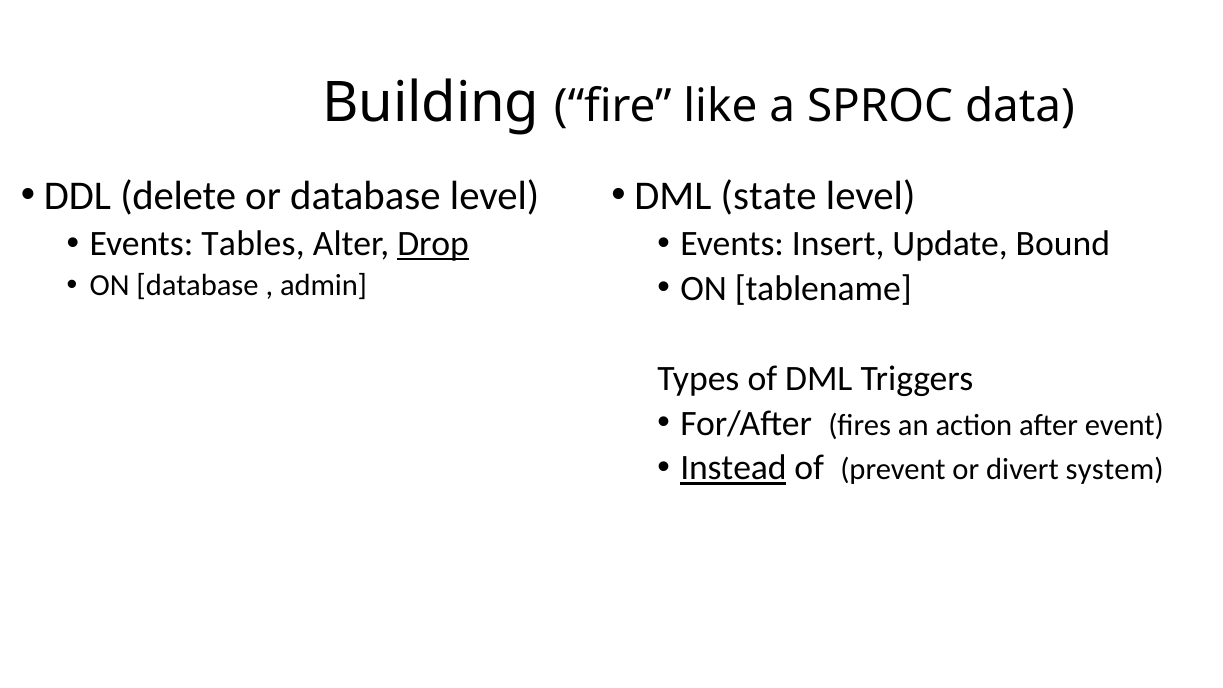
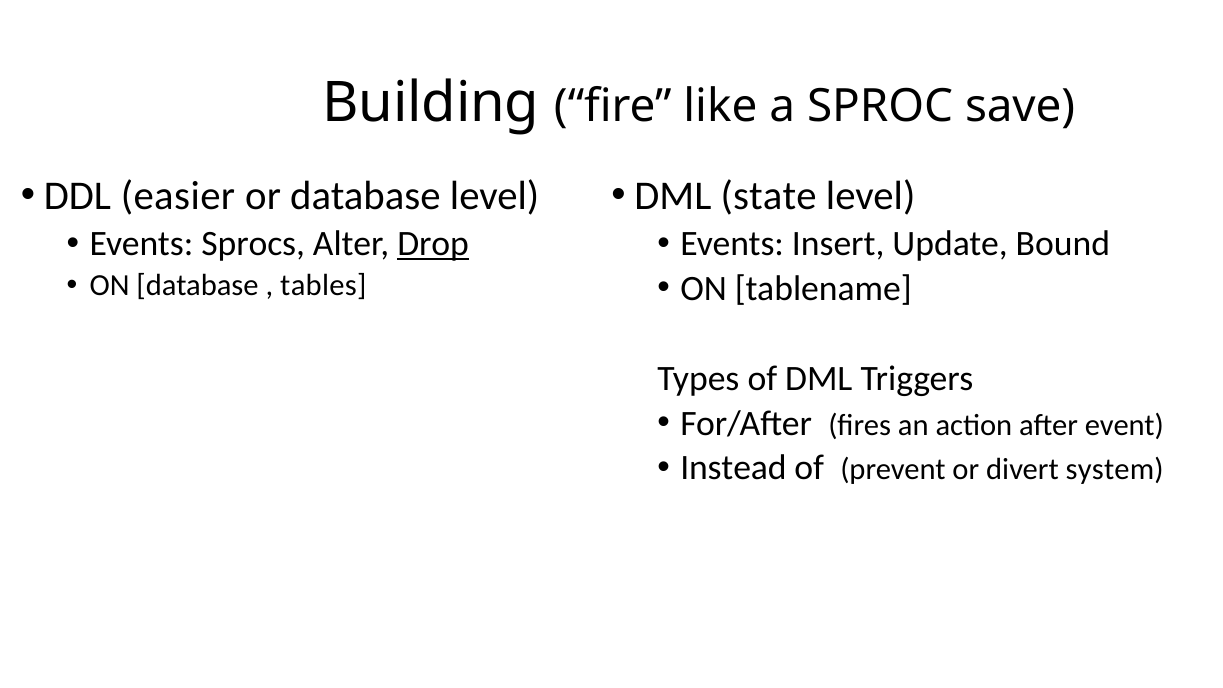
data: data -> save (1020, 106)
delete: delete -> easier (178, 196)
Tables: Tables -> Sprocs (253, 244)
admin: admin -> tables (323, 286)
Instead underline: present -> none (733, 468)
